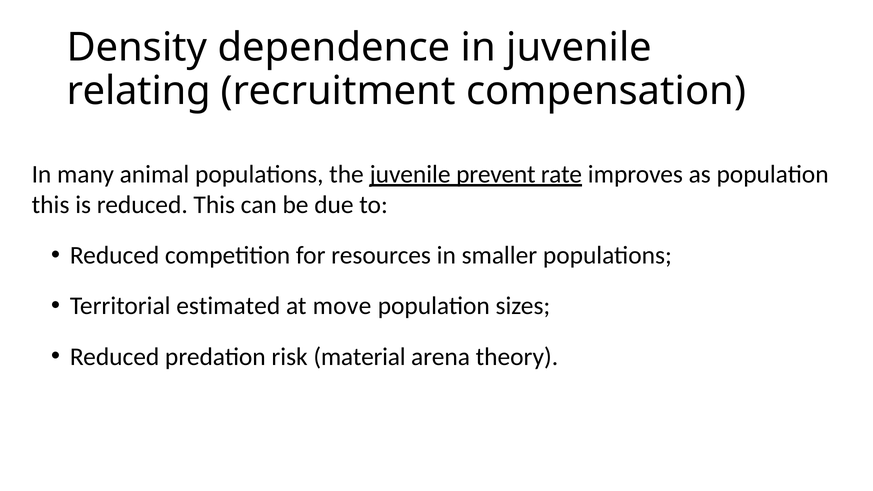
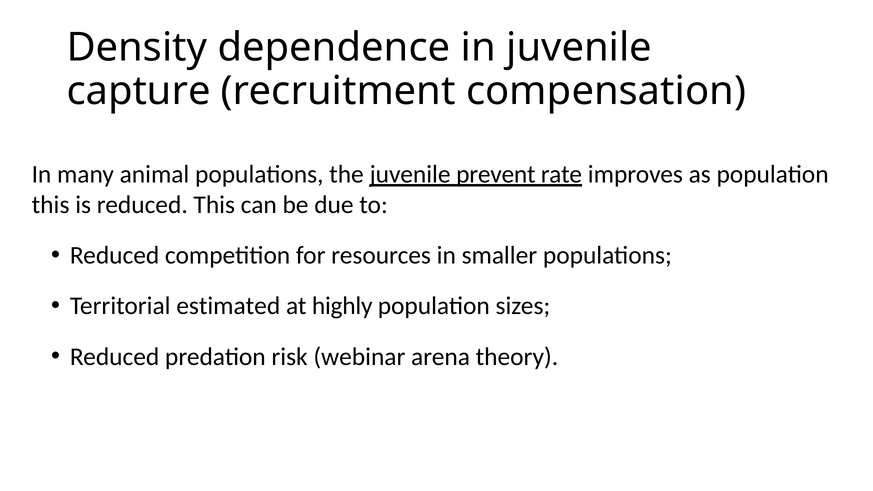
relating: relating -> capture (139, 91)
move: move -> highly (342, 306)
material: material -> webinar (359, 357)
